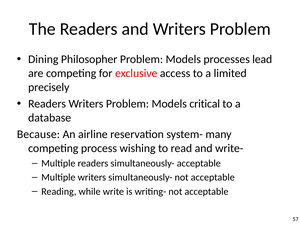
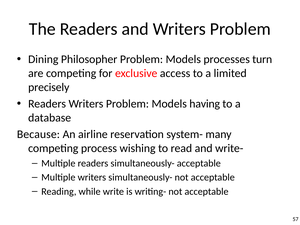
lead: lead -> turn (262, 59)
critical: critical -> having (205, 104)
